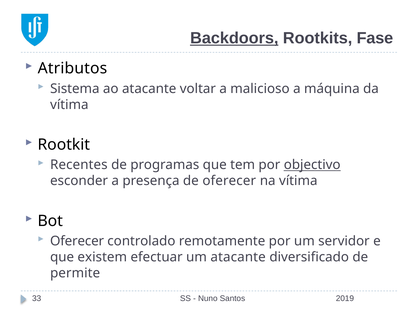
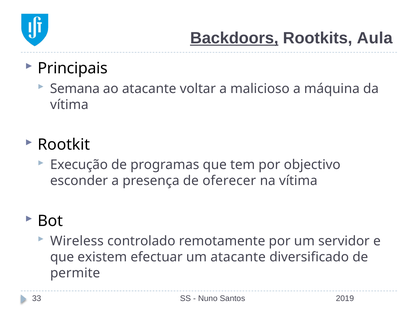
Fase: Fase -> Aula (375, 38)
Atributos: Atributos -> Principais (73, 68)
Sistema: Sistema -> Semana (75, 88)
Recentes: Recentes -> Execução (79, 165)
objectivo underline: present -> none (312, 165)
Oferecer: Oferecer -> Wireless (77, 241)
